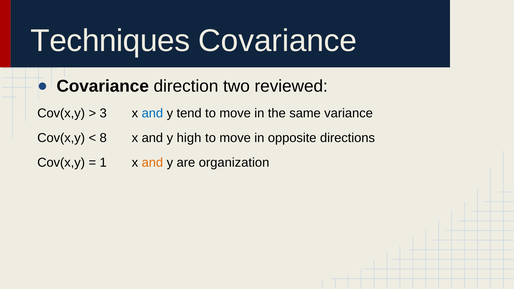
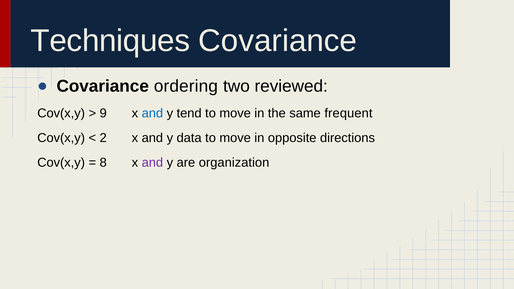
direction: direction -> ordering (186, 86)
3: 3 -> 9 (103, 113)
variance: variance -> frequent (348, 113)
8: 8 -> 2 (103, 138)
high: high -> data (189, 138)
1: 1 -> 8 (103, 163)
and colour: orange -> purple (152, 163)
